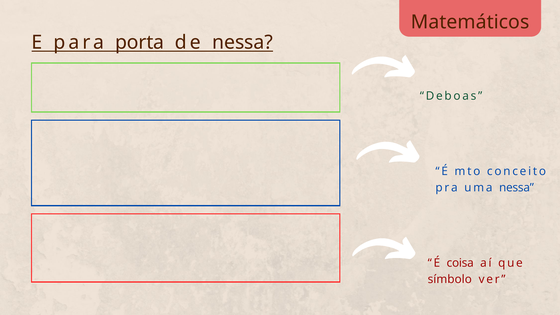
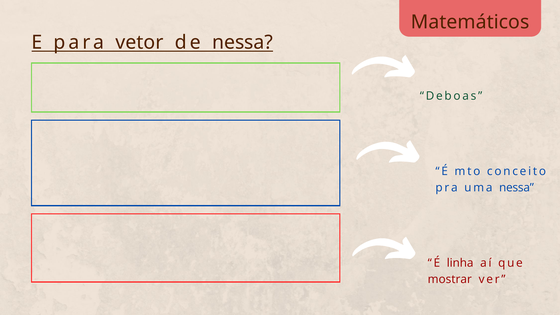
porta: porta -> vetor (140, 42)
coisa: coisa -> linha (460, 263)
símbolo: símbolo -> mostrar (450, 279)
